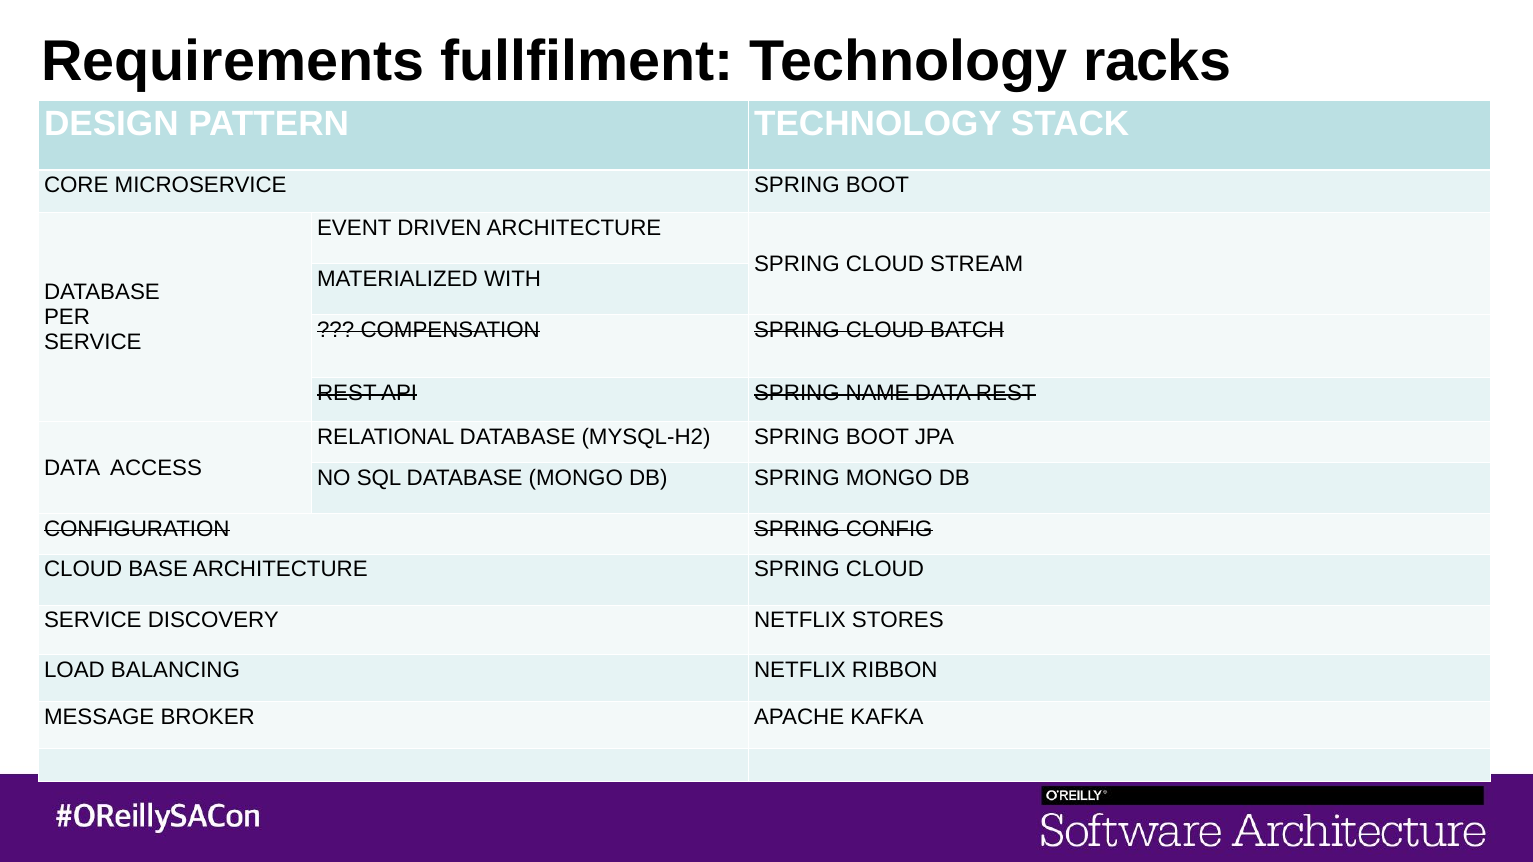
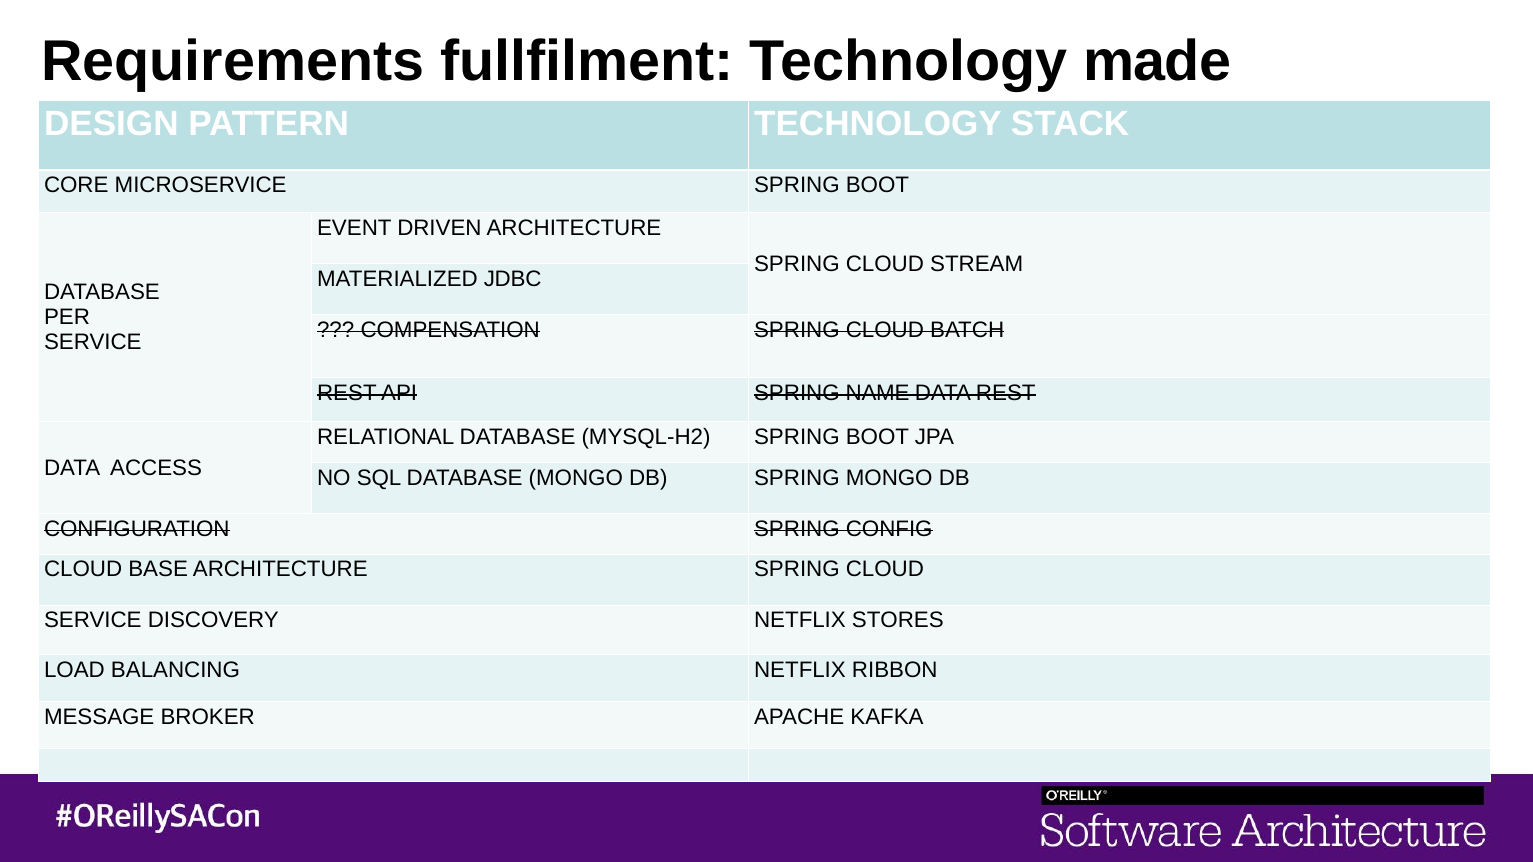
racks: racks -> made (1157, 62)
WITH: WITH -> JDBC (513, 279)
